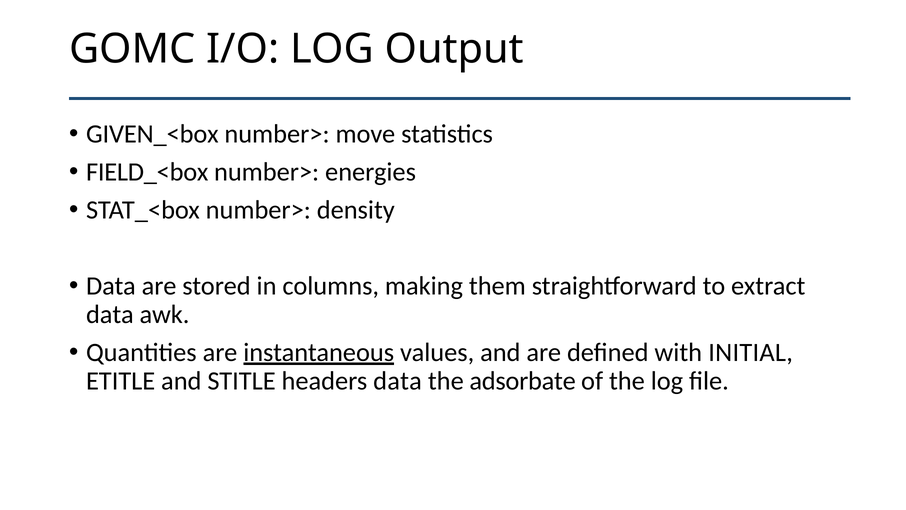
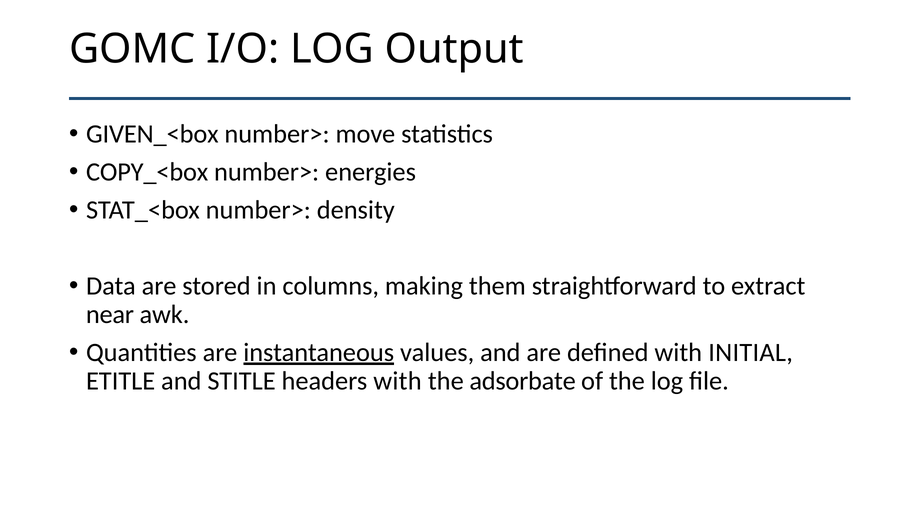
FIELD_<box: FIELD_<box -> COPY_<box (147, 172)
data: data -> near (110, 314)
headers data: data -> with (398, 381)
